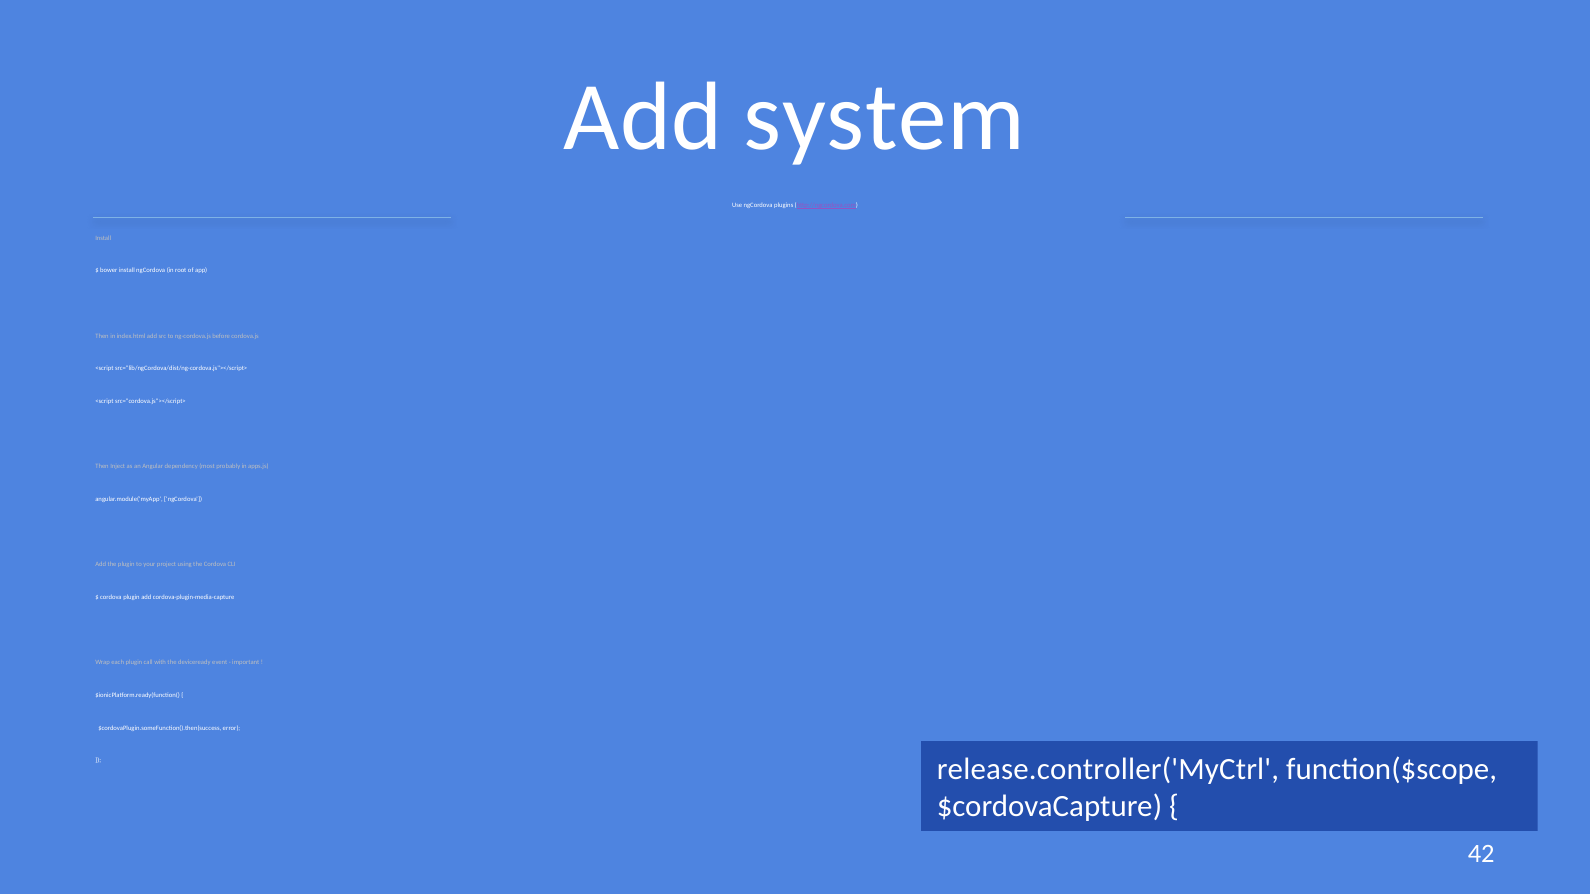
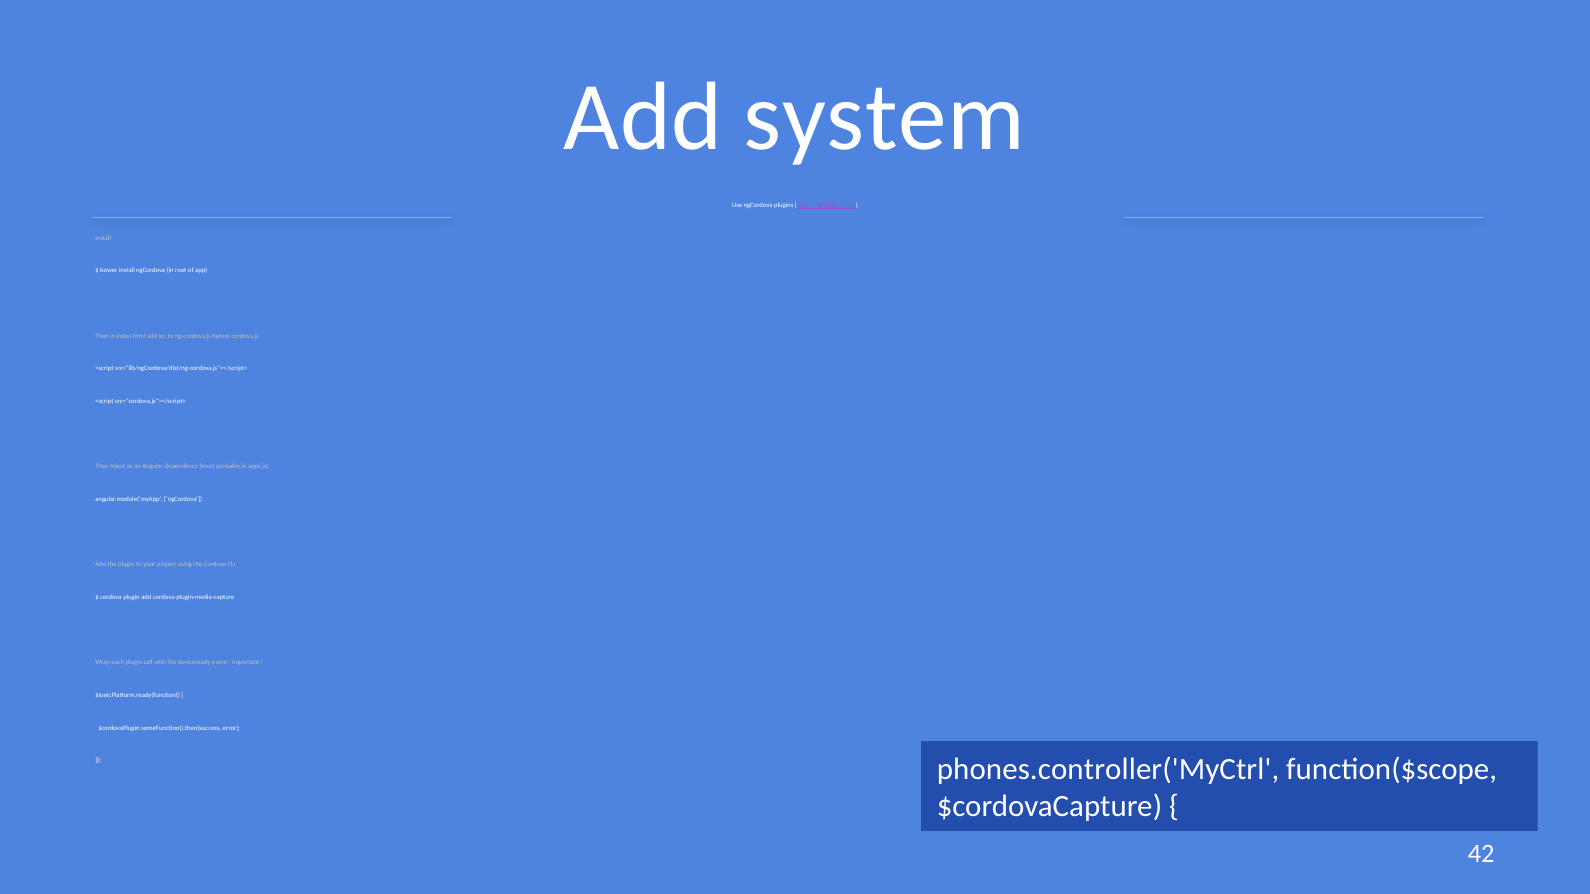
release.controller('MyCtrl: release.controller('MyCtrl -> phones.controller('MyCtrl (1108, 770)
